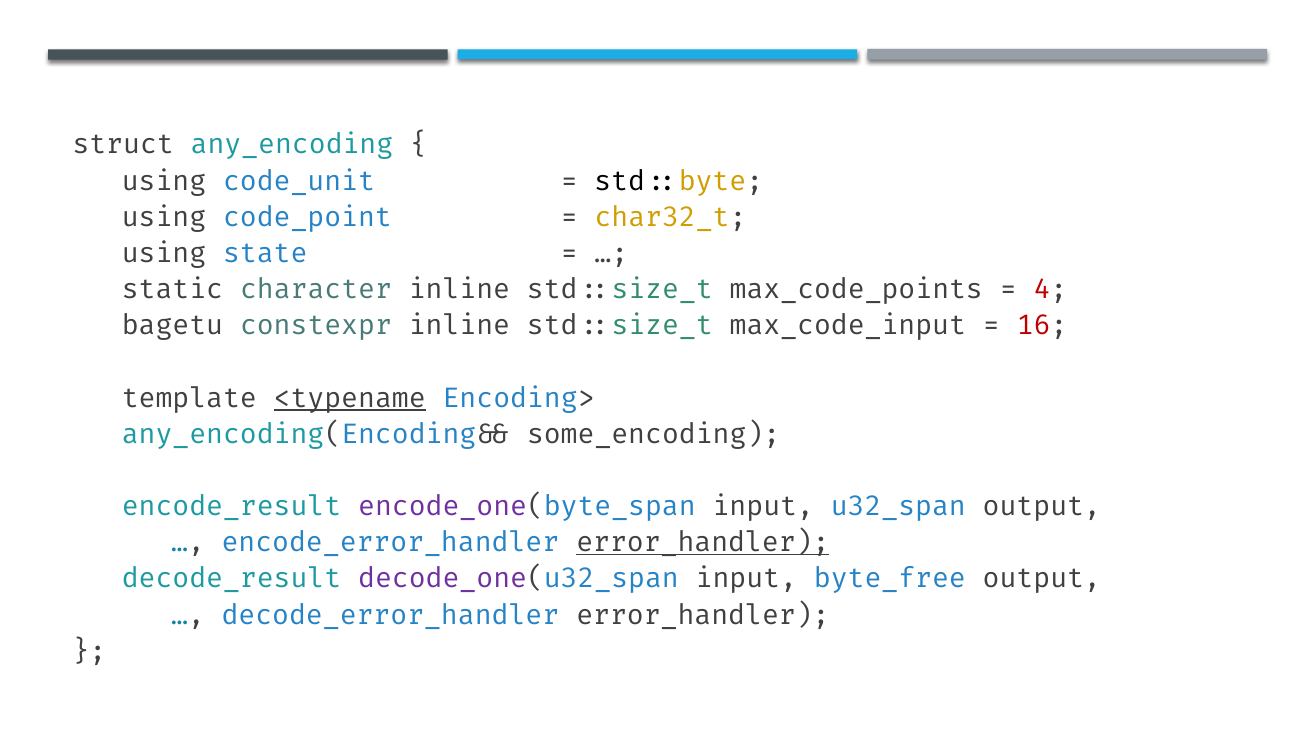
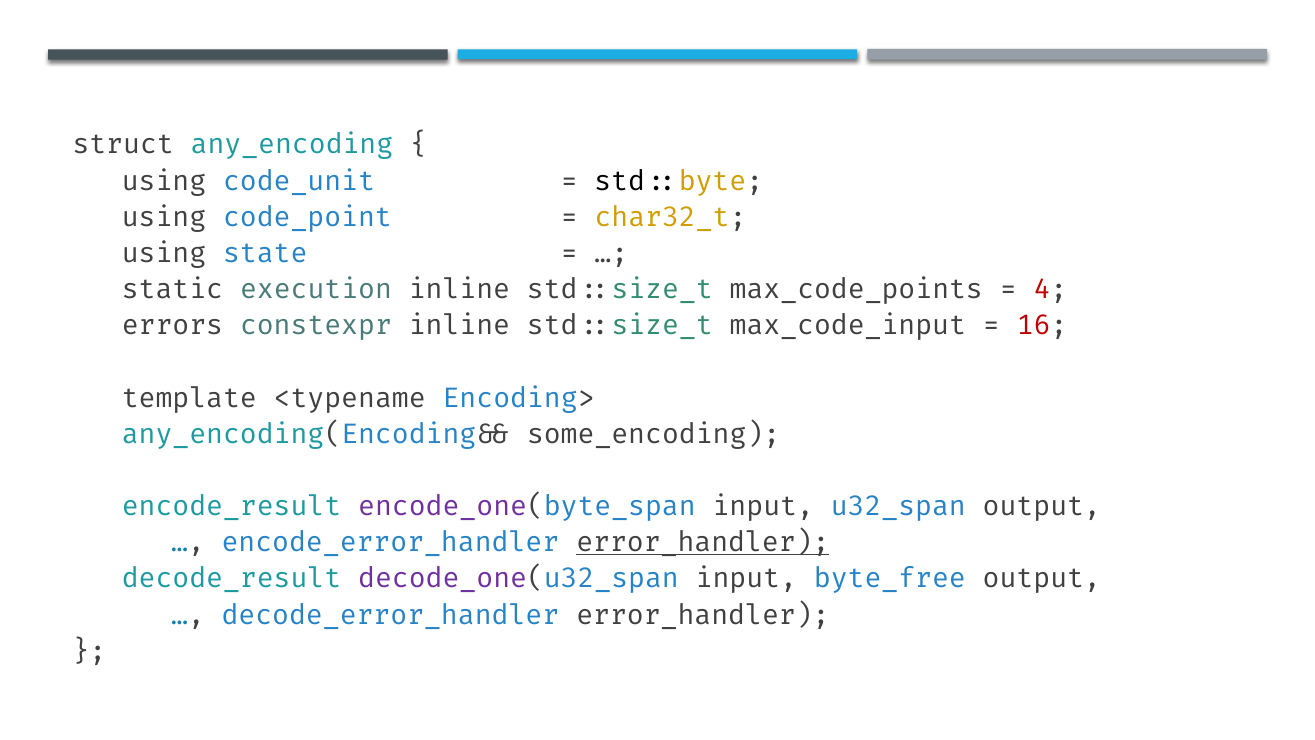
character: character -> execution (316, 289)
bagetu: bagetu -> errors (172, 325)
<typename underline: present -> none (350, 398)
